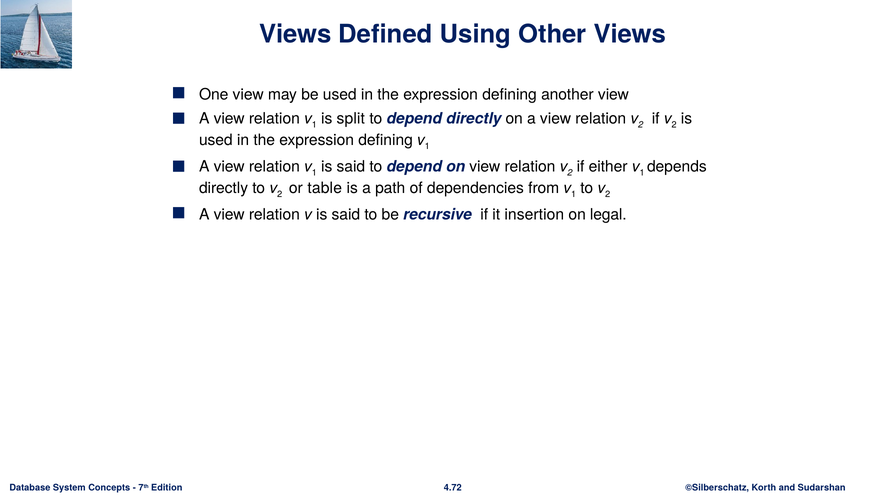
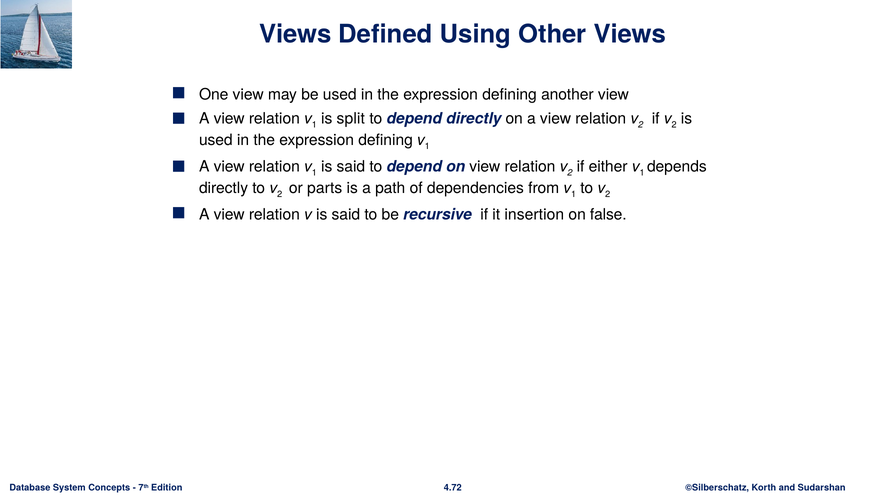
table: table -> parts (325, 188)
legal: legal -> false (608, 215)
